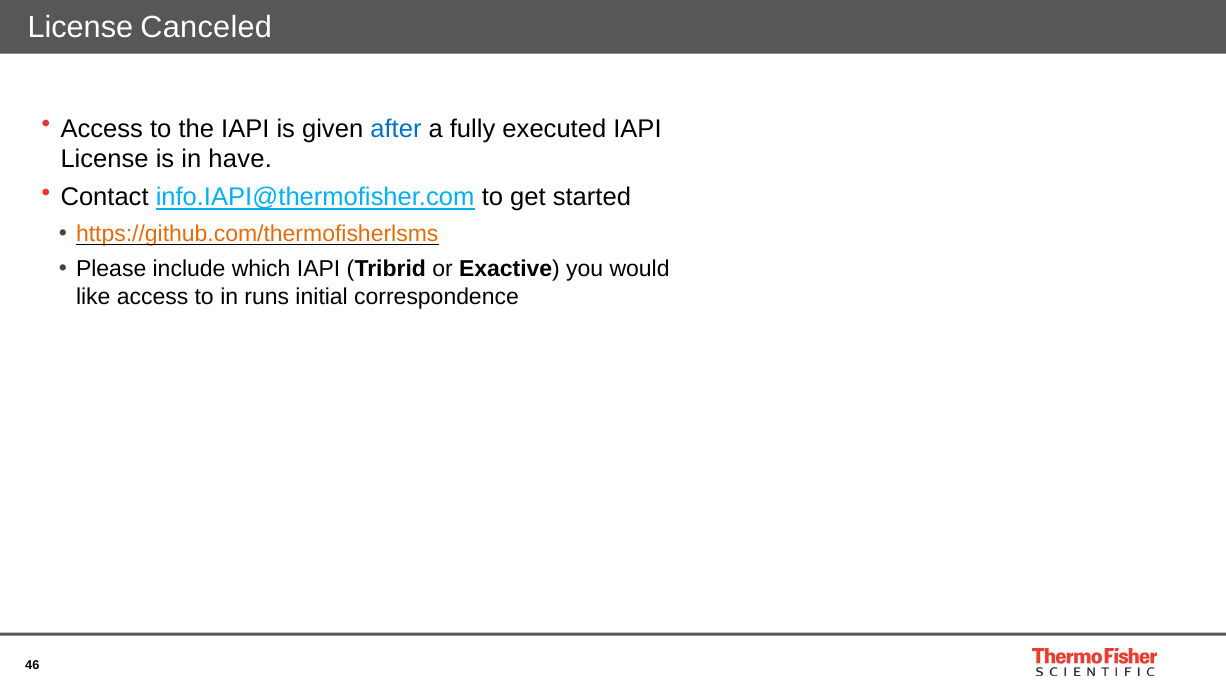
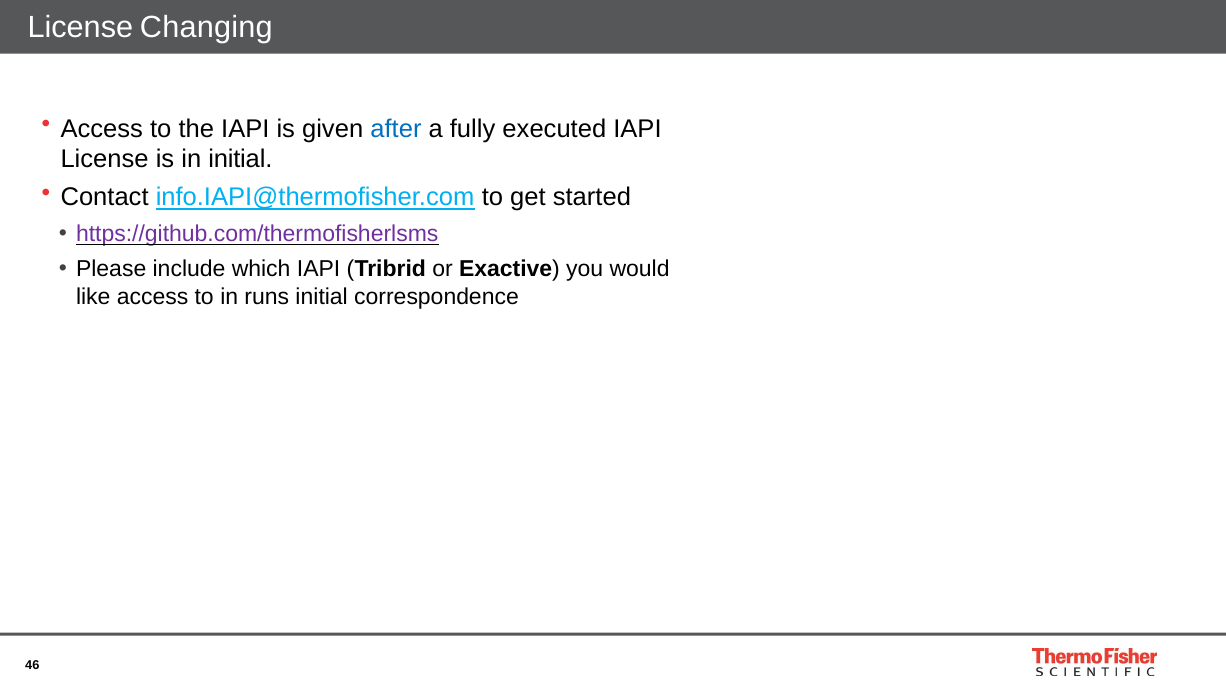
Canceled: Canceled -> Changing (206, 27)
in have: have -> initial (240, 159)
https://github.com/thermofisherlsms colour: orange -> purple (257, 234)
